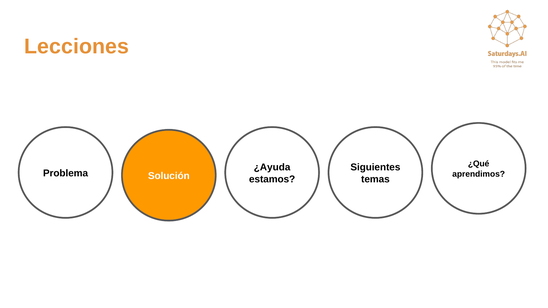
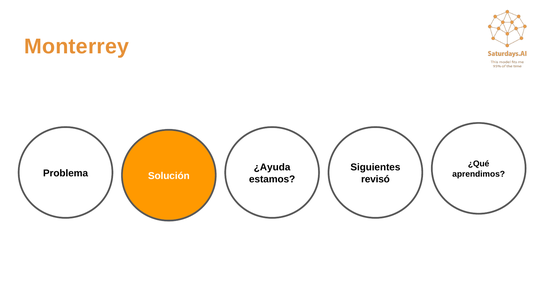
Lecciones: Lecciones -> Monterrey (77, 46)
temas: temas -> revisó (375, 179)
